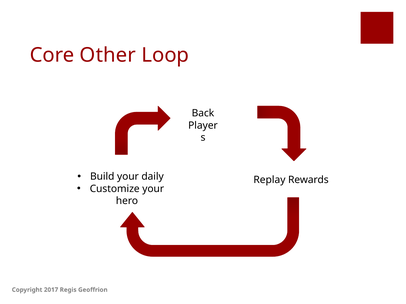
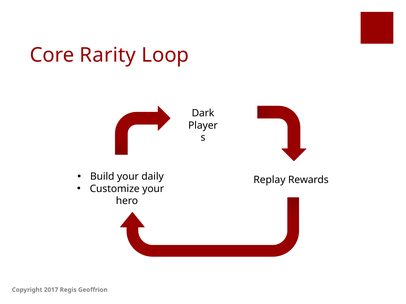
Other: Other -> Rarity (108, 55)
Back: Back -> Dark (203, 113)
